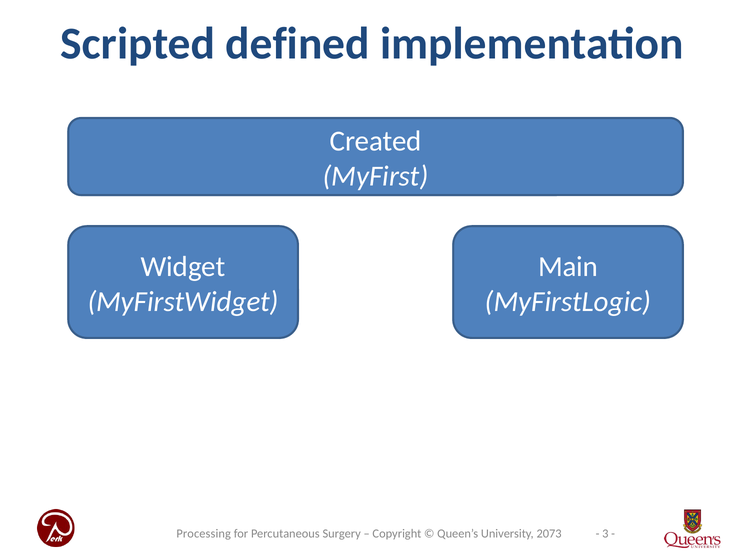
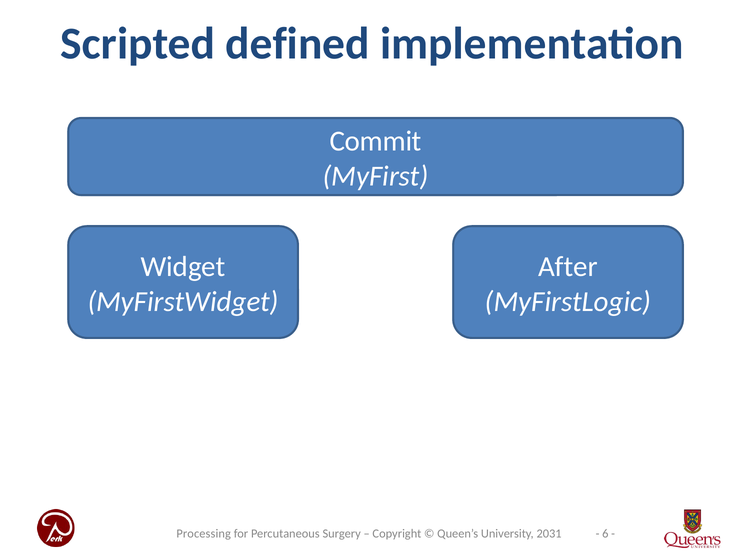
Created: Created -> Commit (376, 141)
Main: Main -> After (568, 267)
3: 3 -> 6 (605, 533)
2073: 2073 -> 2031 (549, 534)
